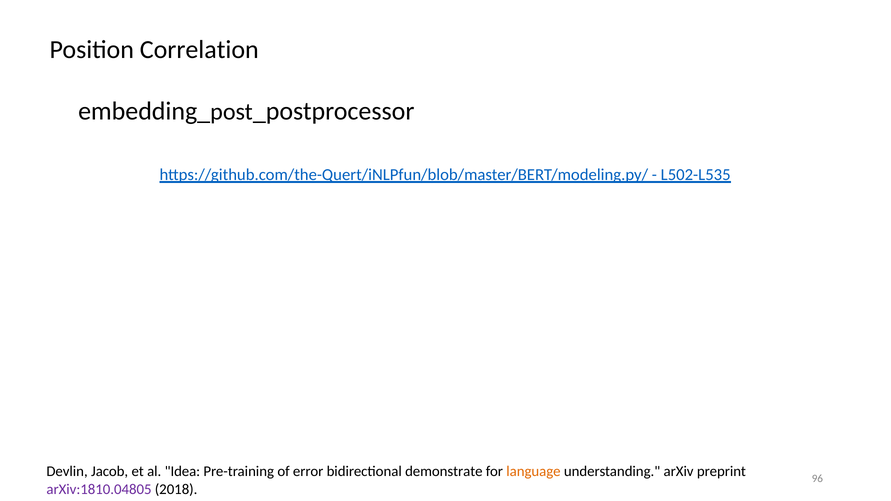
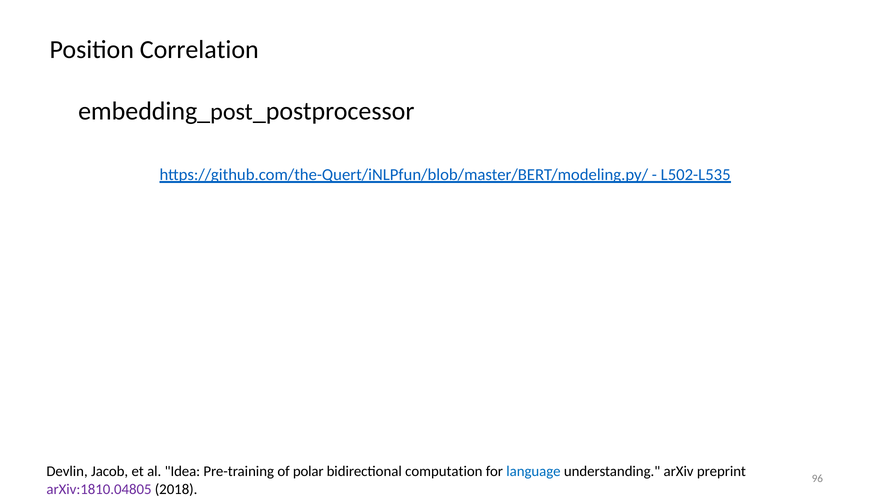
error: error -> polar (308, 472)
demonstrate: demonstrate -> computation (444, 472)
language colour: orange -> blue (533, 472)
